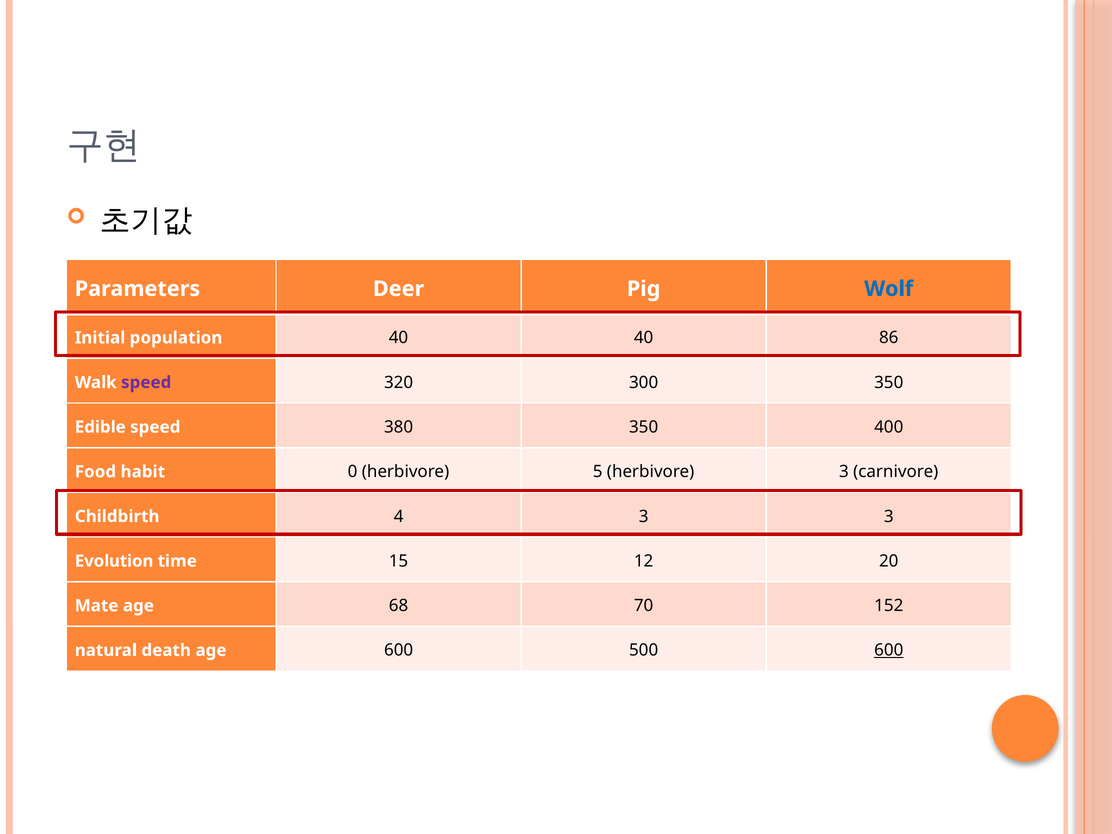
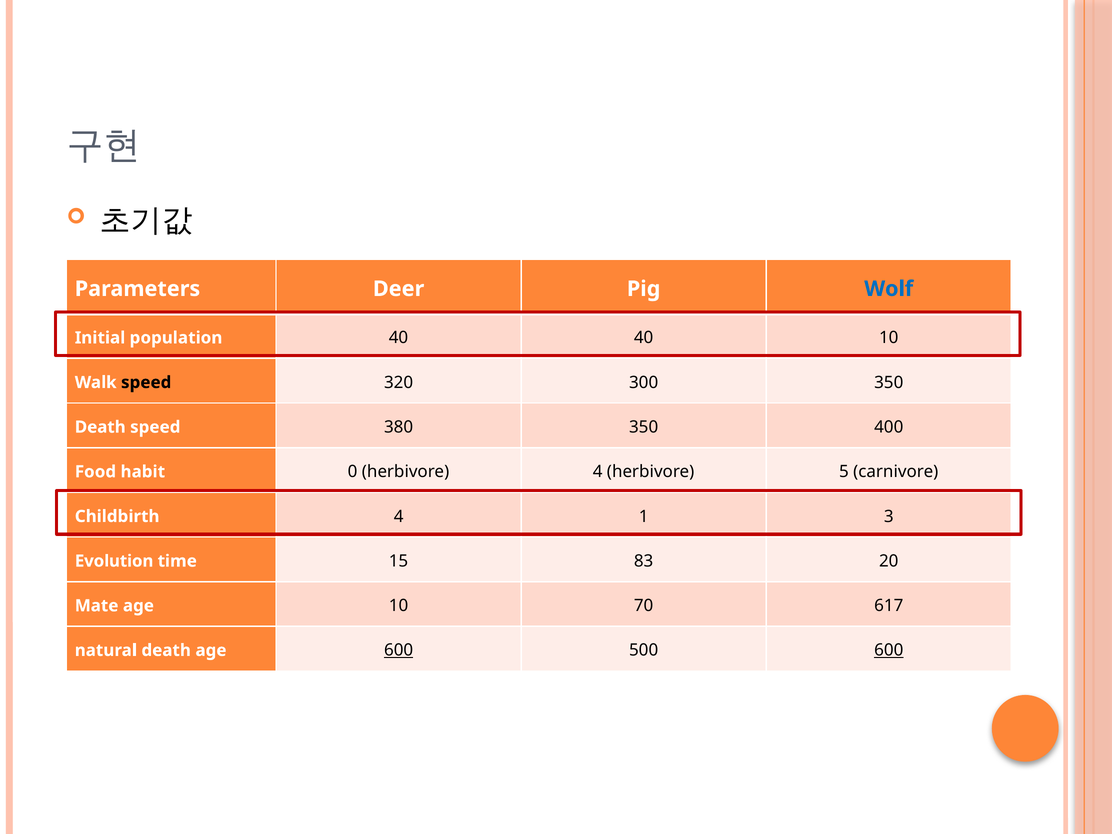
40 86: 86 -> 10 (889, 338)
speed colour: purple -> black (146, 382)
Edible: Edible -> Death (100, 427)
herbivore 5: 5 -> 4 (598, 472)
herbivore 3: 3 -> 5 (844, 472)
4 3: 3 -> 1 (644, 516)
12: 12 -> 83 (644, 561)
age 68: 68 -> 10 (399, 606)
152: 152 -> 617 (889, 606)
600 underline: none -> present (399, 650)
